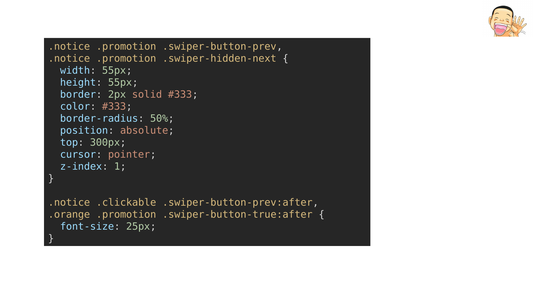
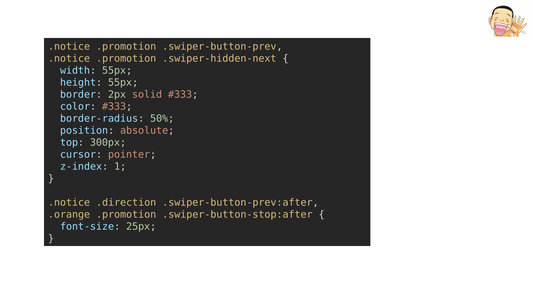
.clickable: .clickable -> .direction (126, 203)
.swiper-button-true:after: .swiper-button-true:after -> .swiper-button-stop:after (237, 215)
